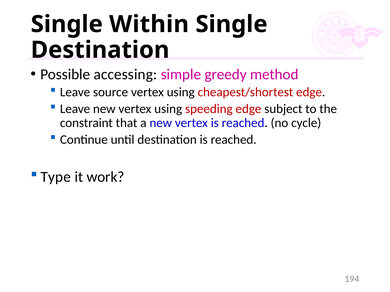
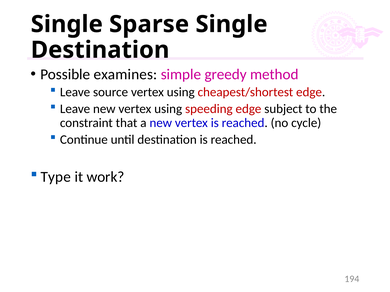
Within: Within -> Sparse (149, 24)
accessing: accessing -> examines (125, 74)
